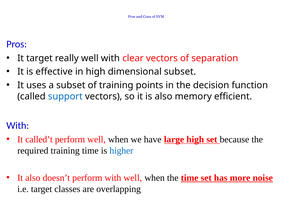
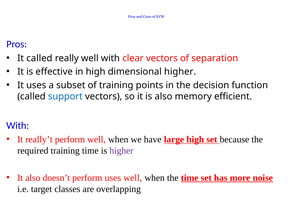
It target: target -> called (39, 58)
dimensional subset: subset -> higher (180, 72)
called’t: called’t -> really’t (39, 139)
higher colour: blue -> purple (121, 151)
perform with: with -> uses (113, 178)
